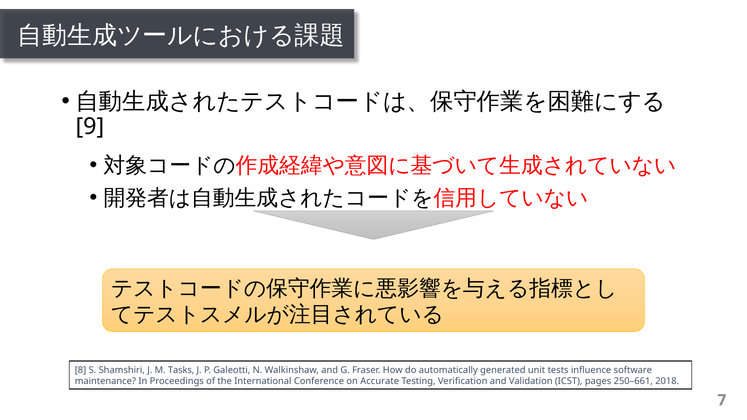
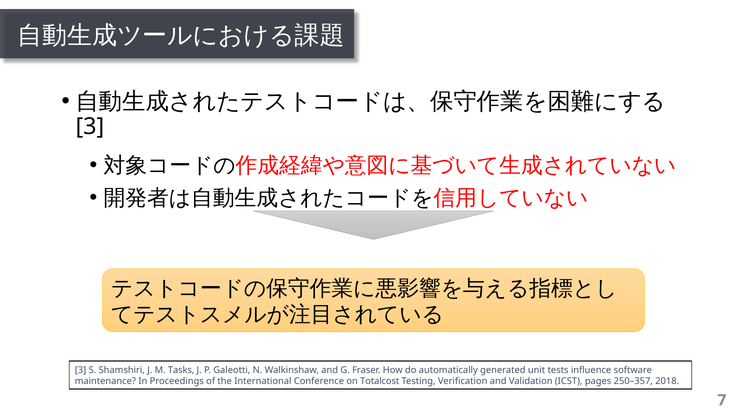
9: 9 -> 3 (90, 127)
8: 8 -> 3 (80, 370)
Accurate: Accurate -> Totalcost (380, 381)
250–661: 250–661 -> 250–357 (633, 381)
